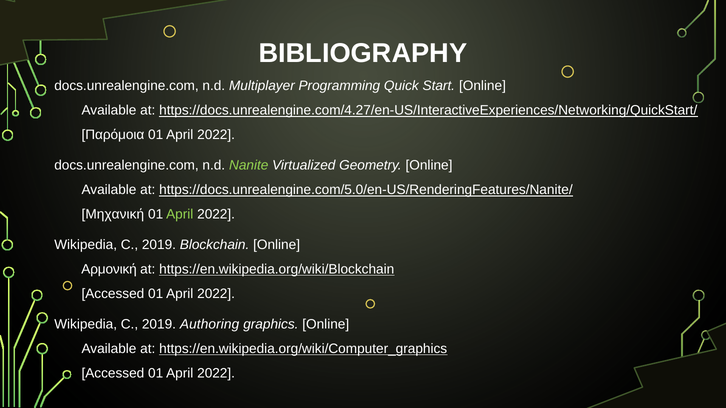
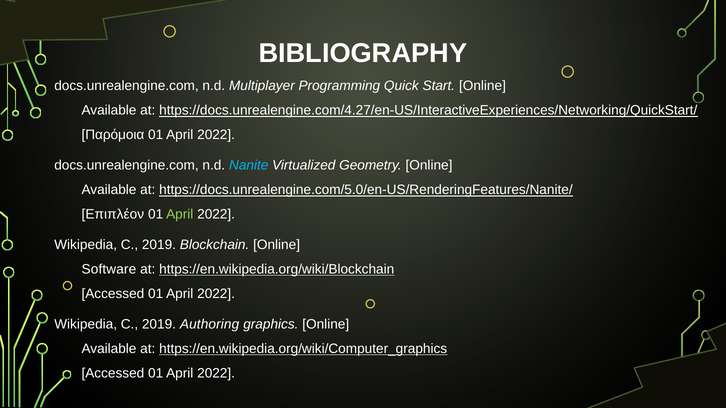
Nanite colour: light green -> light blue (249, 166)
Μηχανική: Μηχανική -> Επιπλέον (113, 215)
Αρμονική: Αρμονική -> Software (109, 270)
